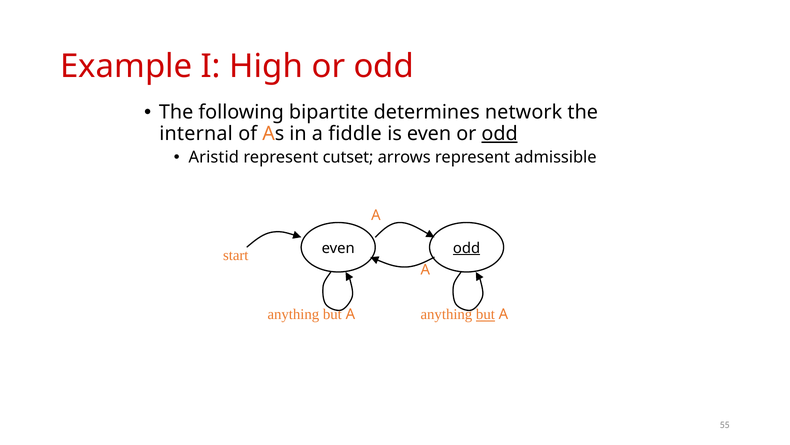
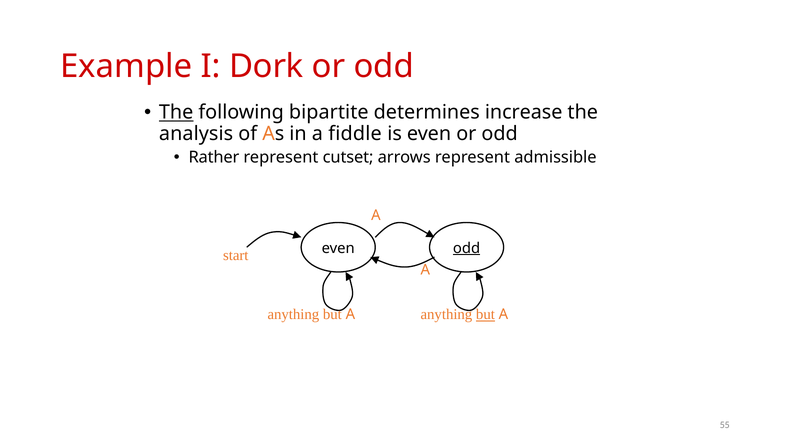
High: High -> Dork (266, 66)
The underline: none -> present (176, 112)
network: network -> increase (524, 112)
internal: internal -> analysis (196, 134)
odd underline: present -> none (500, 134)
Aristid: Aristid -> Rather (214, 157)
